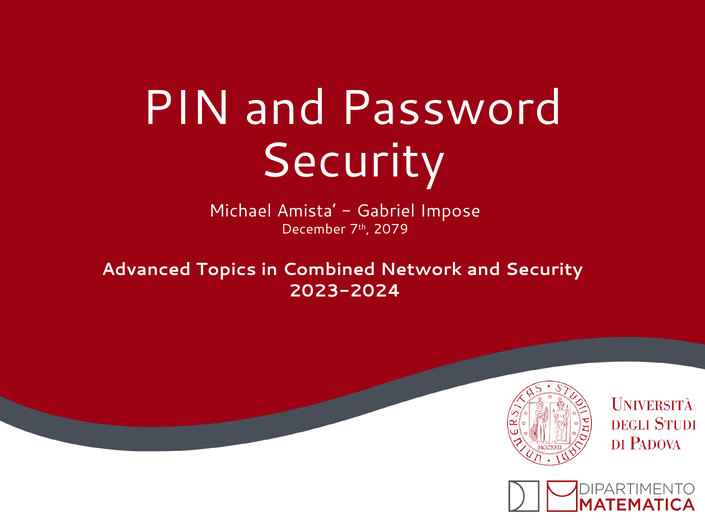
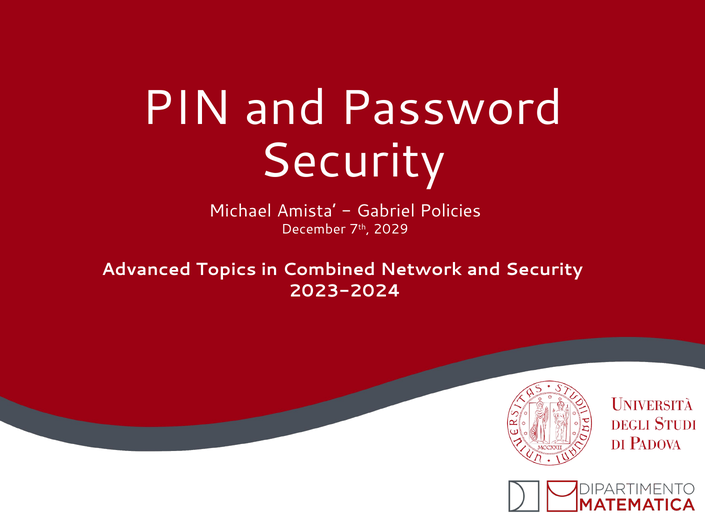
Impose: Impose -> Policies (450, 211)
2079: 2079 -> 2029 (391, 230)
